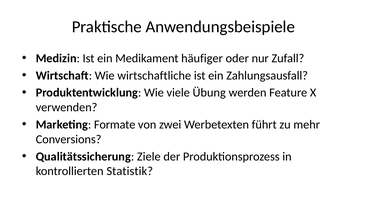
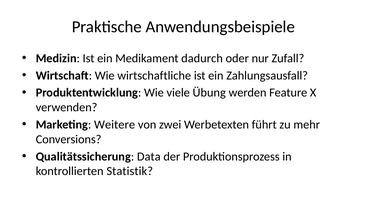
häufiger: häufiger -> dadurch (202, 58)
Formate: Formate -> Weitere (115, 124)
Ziele: Ziele -> Data (149, 156)
